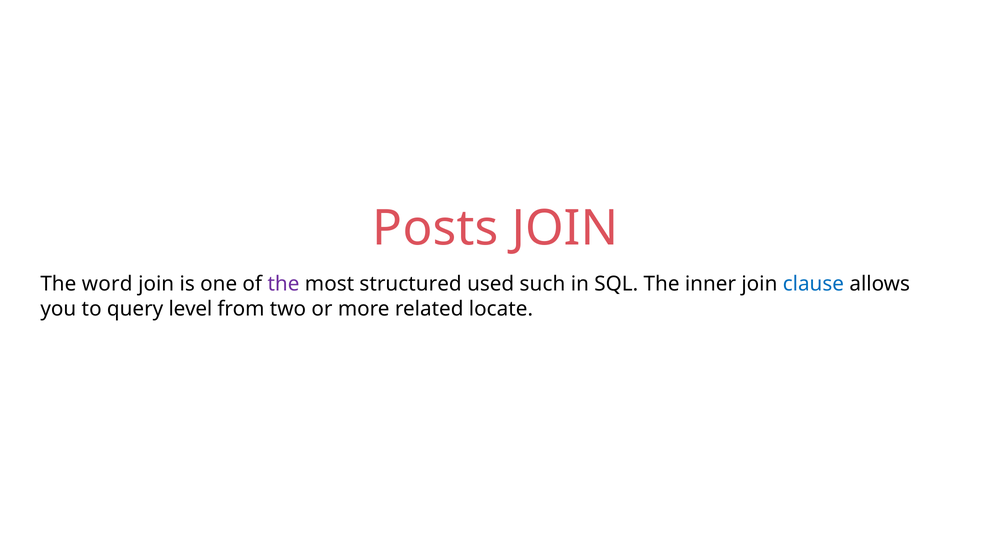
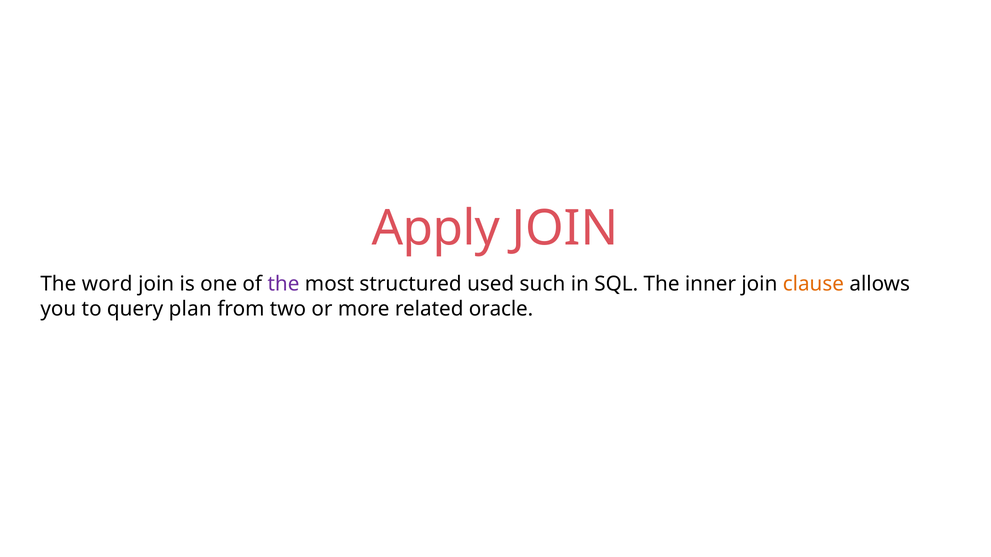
Posts: Posts -> Apply (436, 229)
clause colour: blue -> orange (813, 284)
level: level -> plan (190, 309)
locate: locate -> oracle (501, 309)
